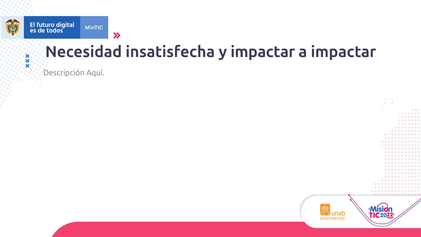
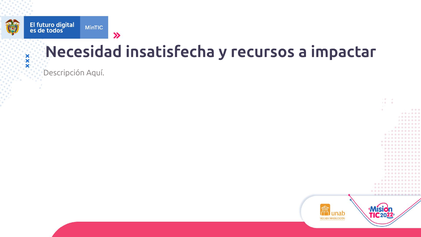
y impactar: impactar -> recursos (263, 52)
